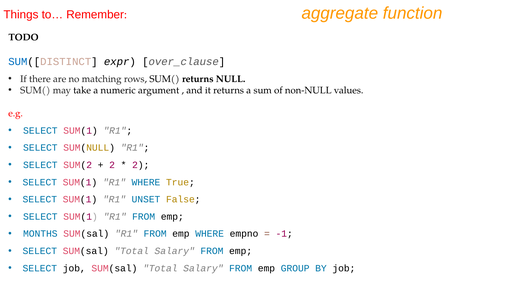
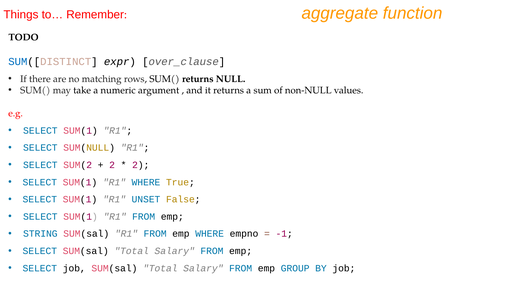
MONTHS: MONTHS -> STRING (40, 234)
